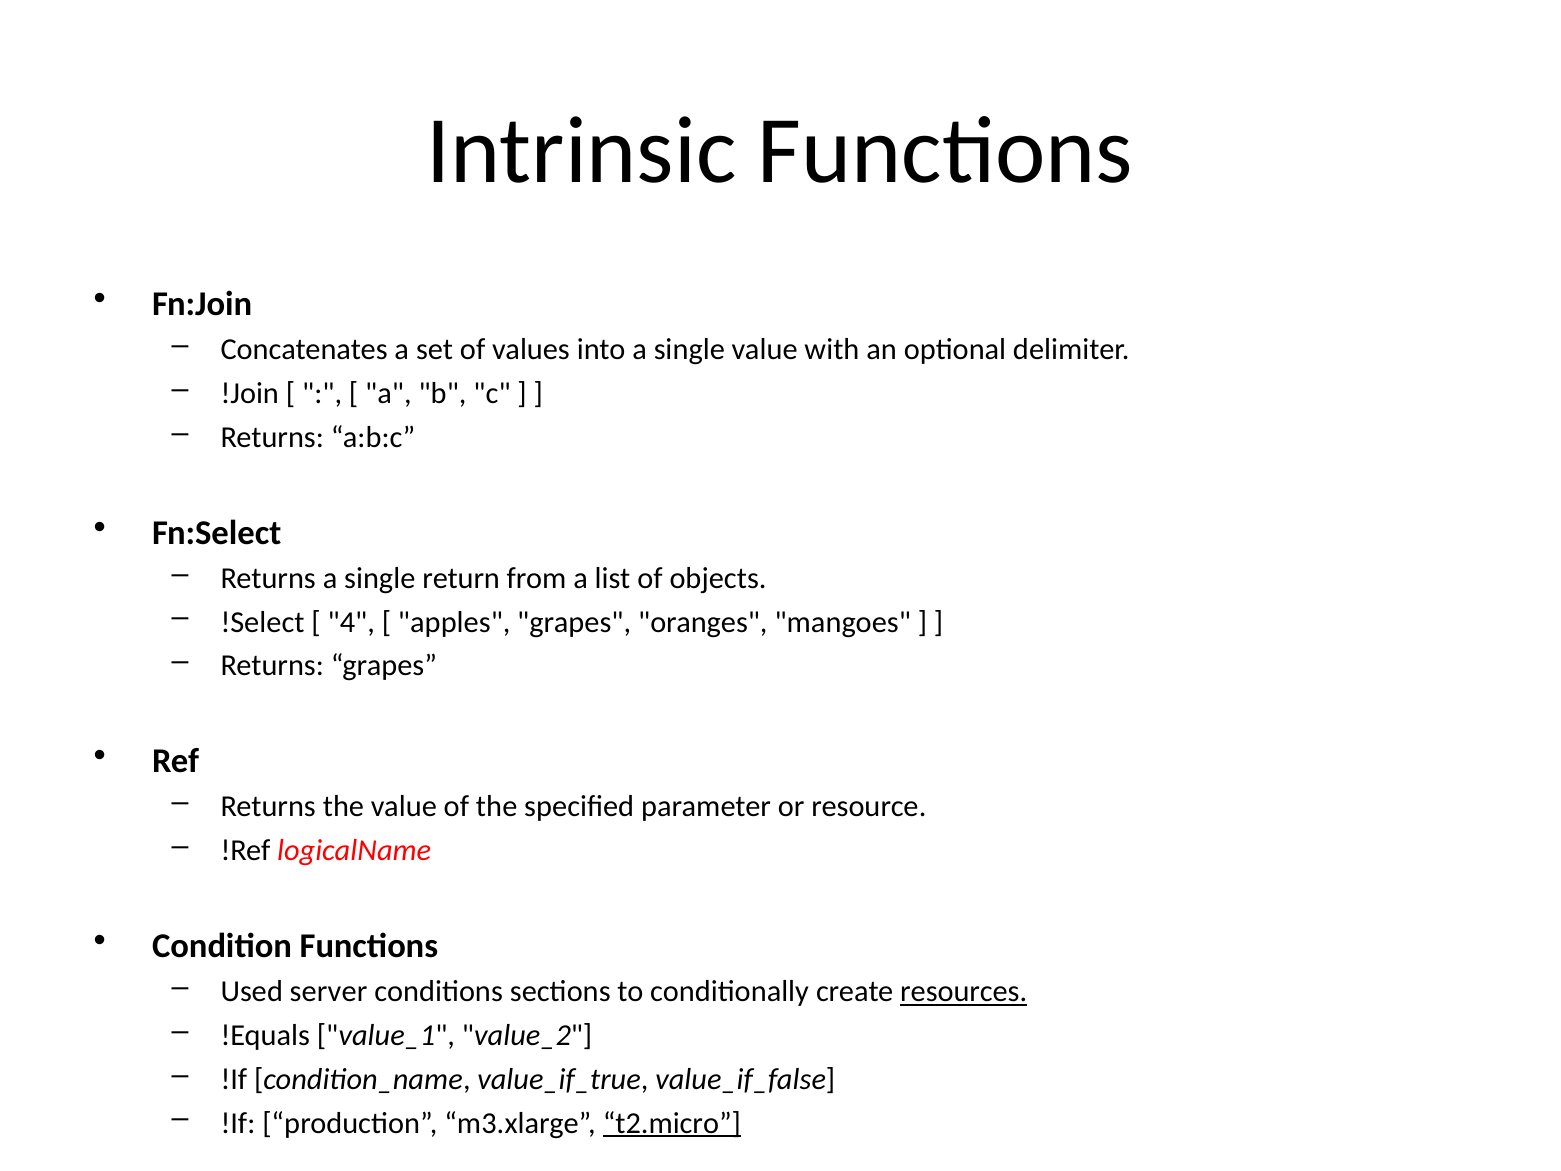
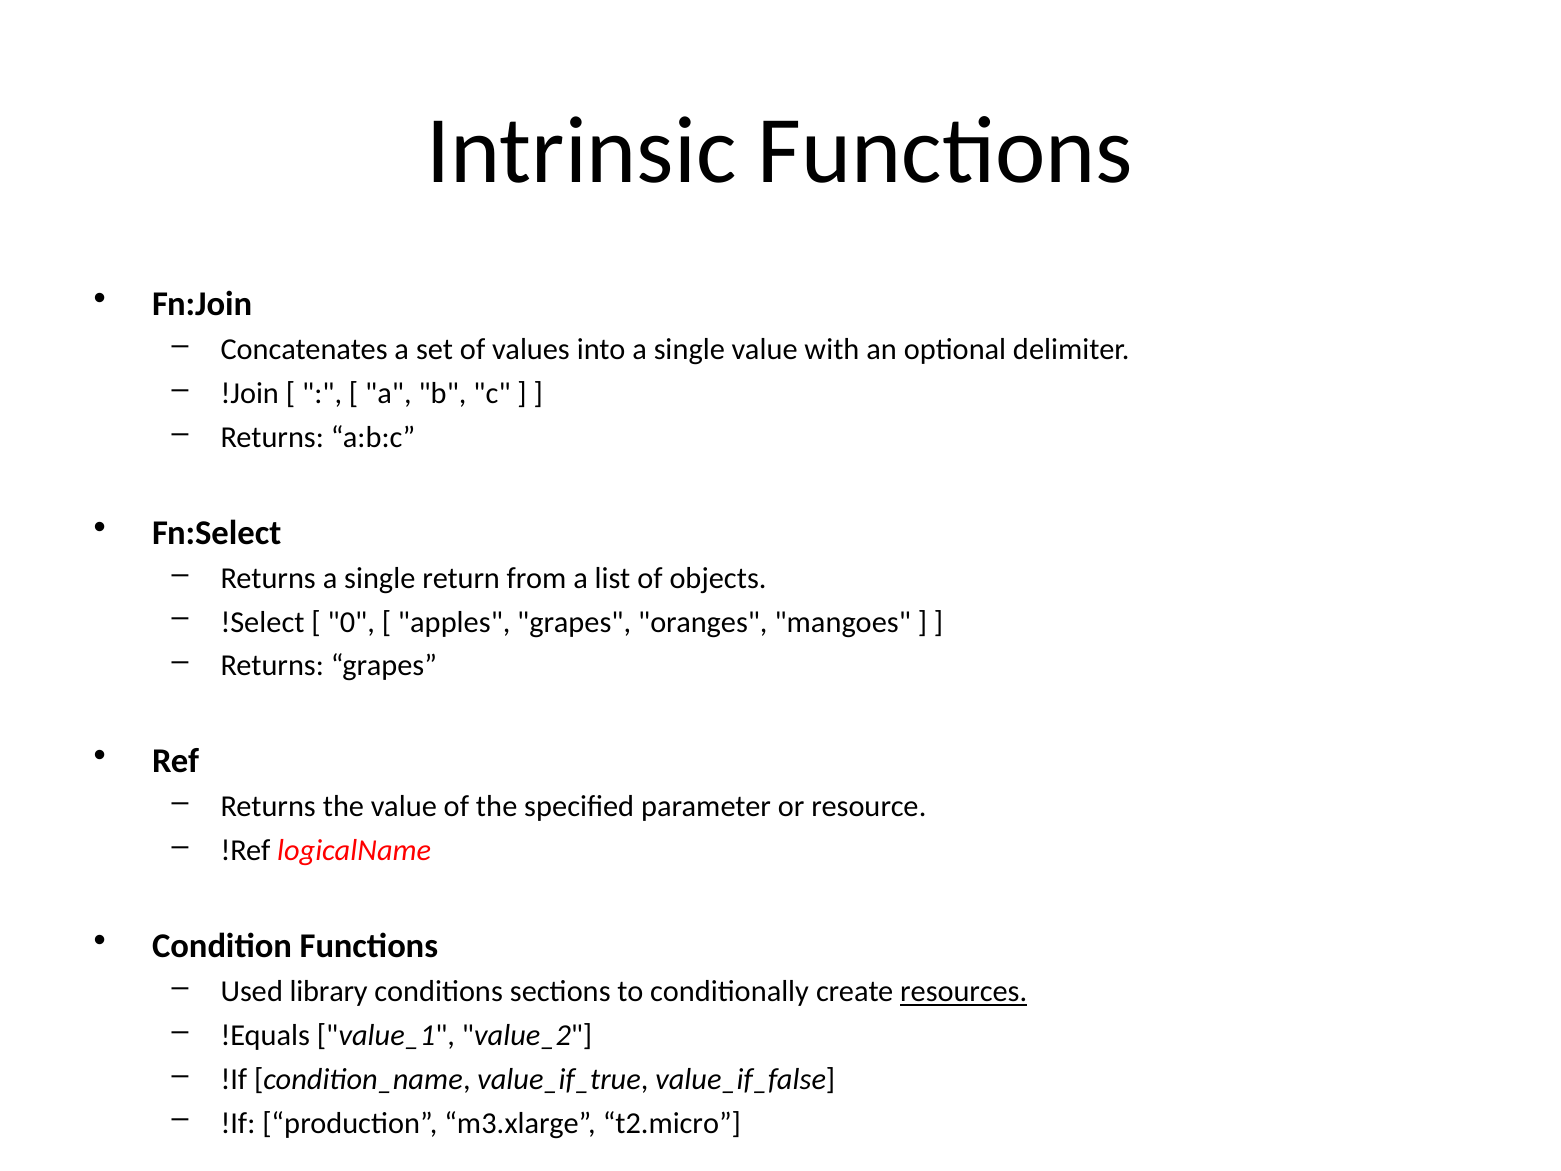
4: 4 -> 0 (351, 622)
server: server -> library (329, 992)
t2.micro underline: present -> none (672, 1123)
